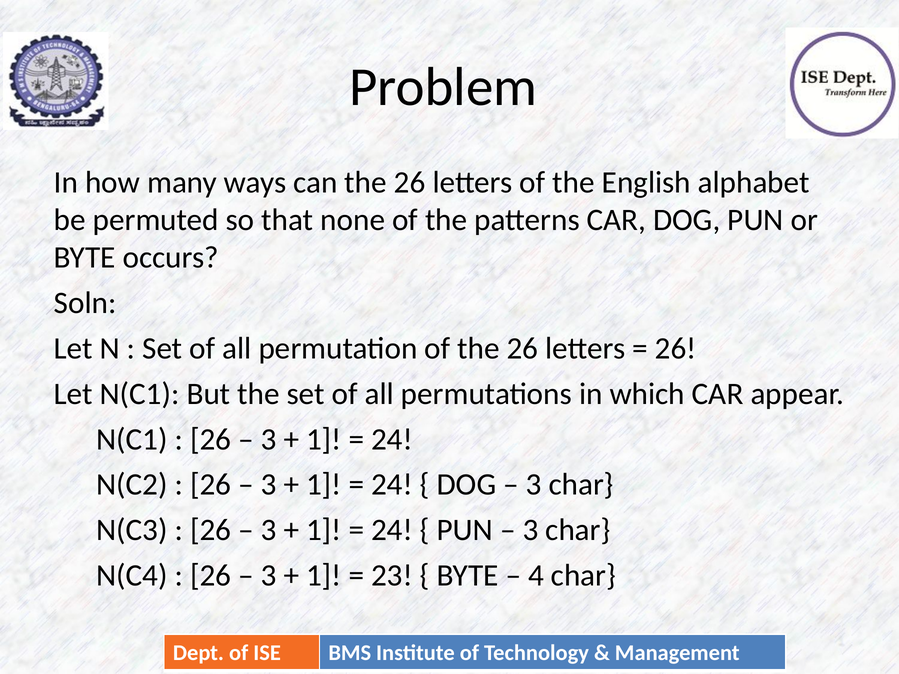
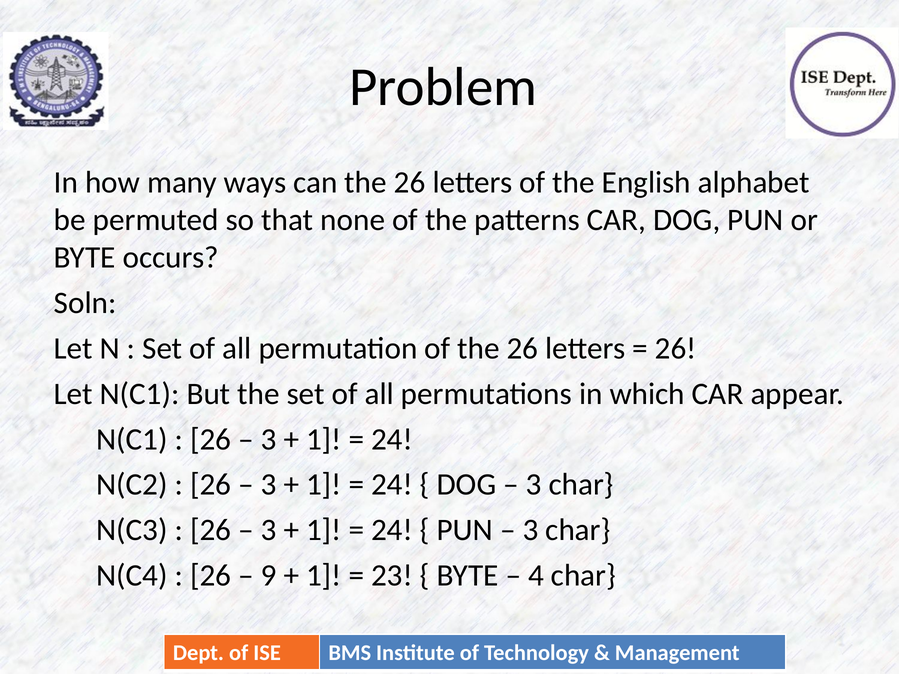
3: 3 -> 9 (269, 576)
